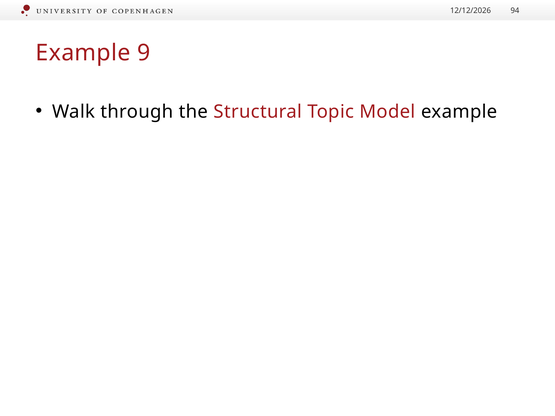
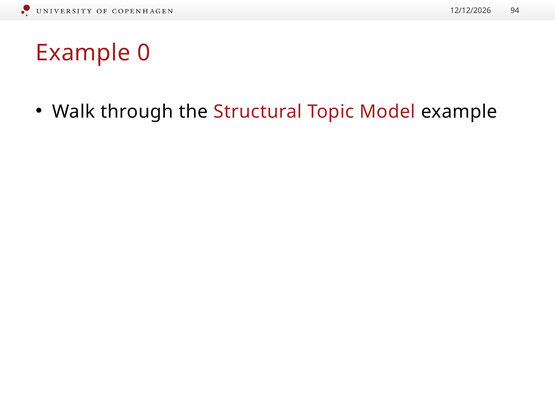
9: 9 -> 0 (144, 53)
